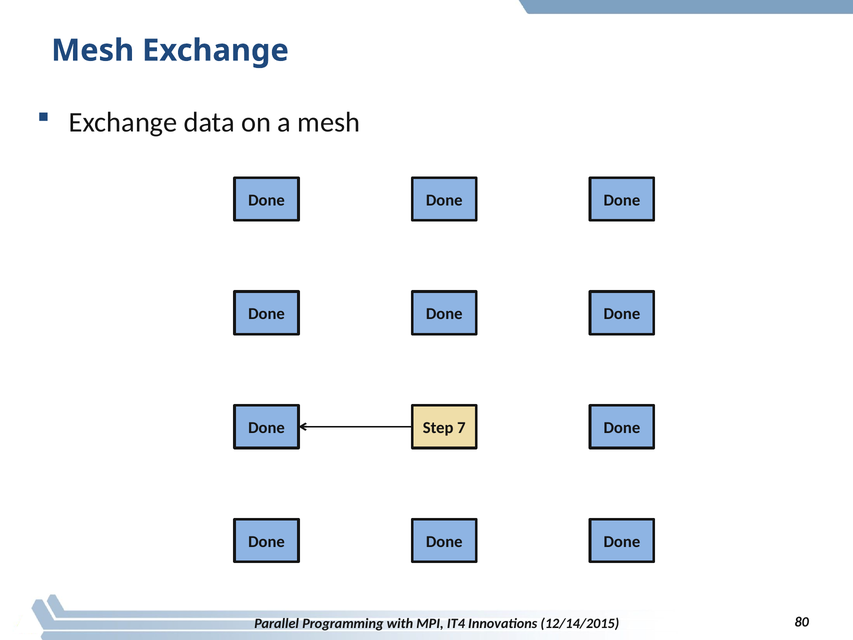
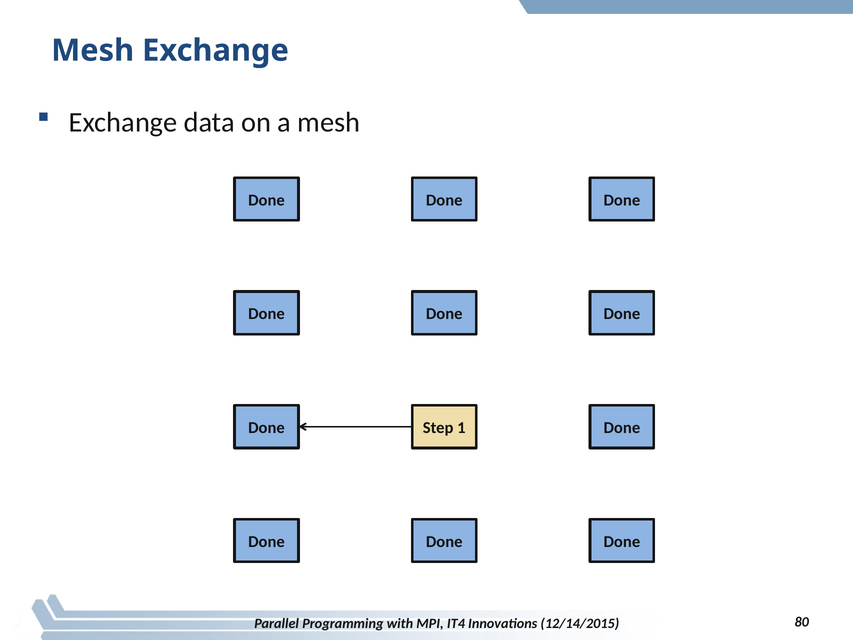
7: 7 -> 1 (461, 428)
